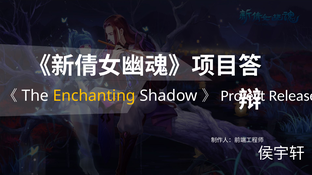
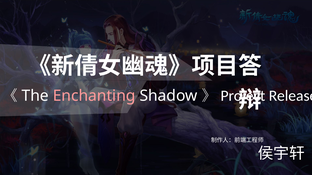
Enchanting colour: yellow -> pink (94, 96)
